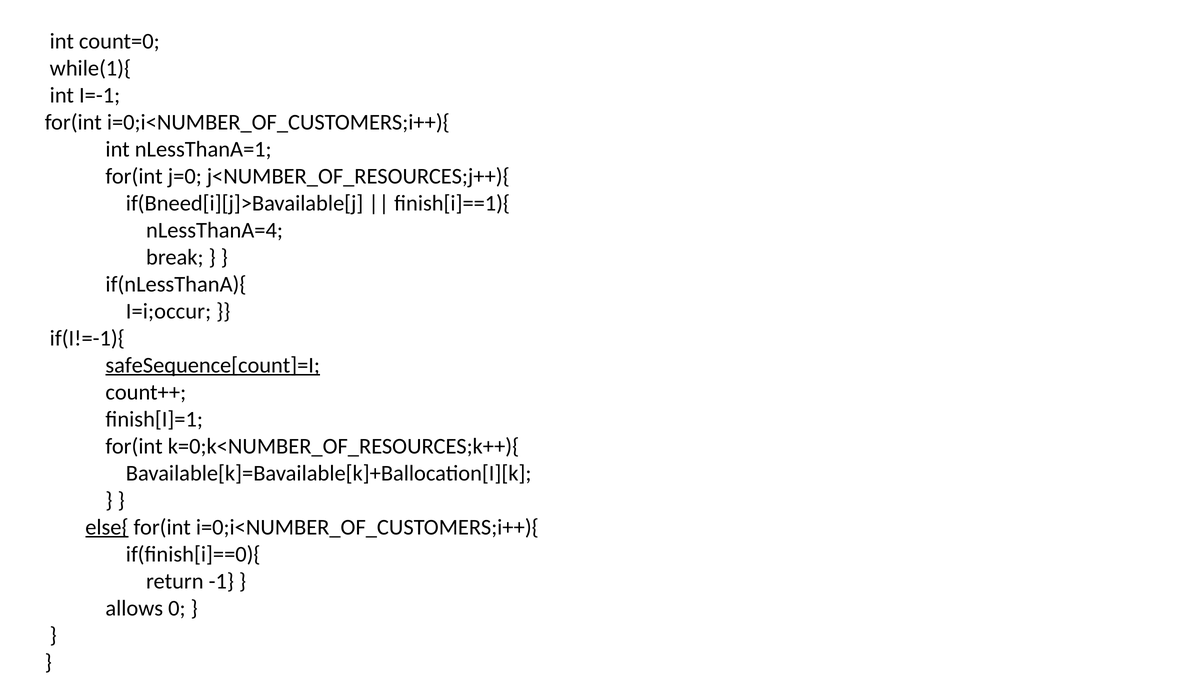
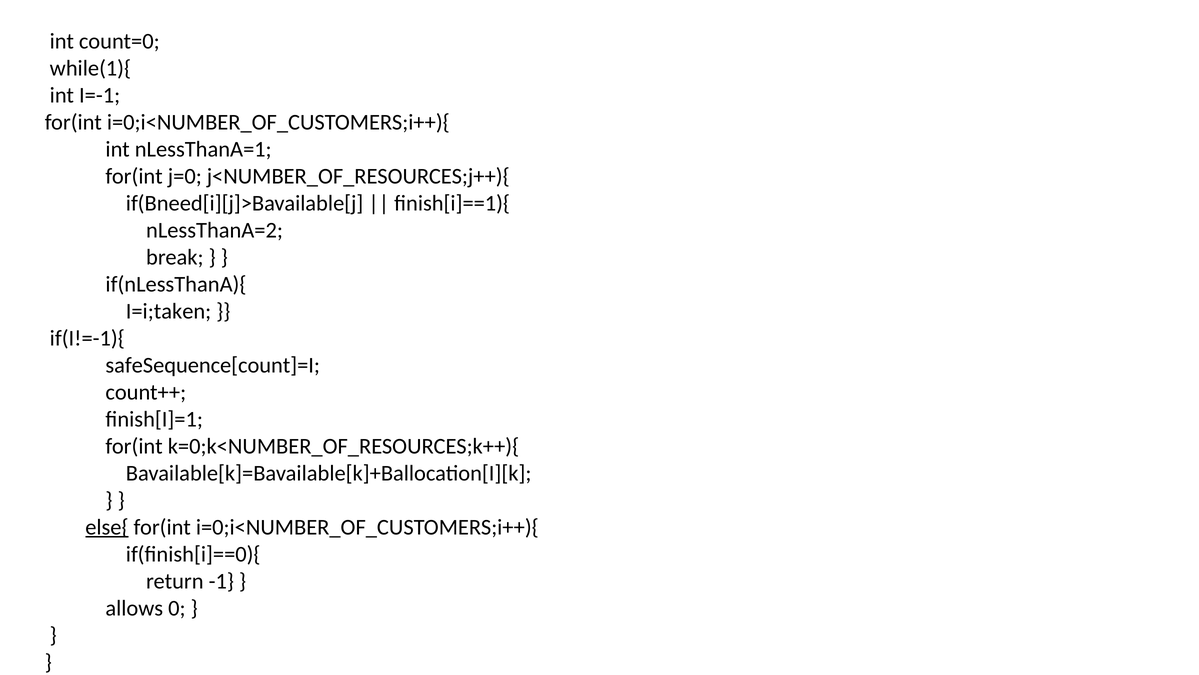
nLessThanA=4: nLessThanA=4 -> nLessThanA=2 (215, 230)
I=i;occur: I=i;occur -> I=i;taken (169, 311)
safeSequence[count]=I underline: present -> none (213, 365)
